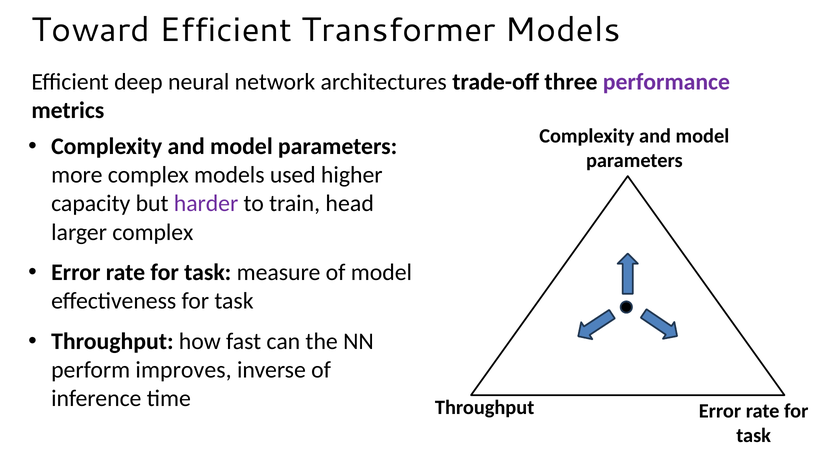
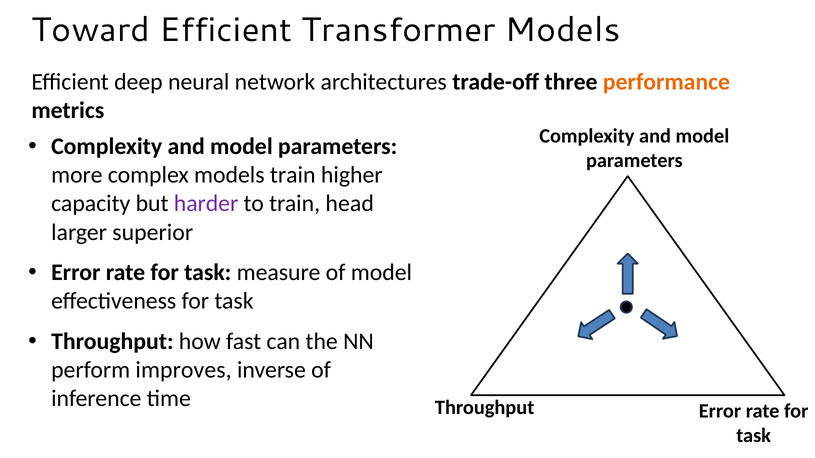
performance colour: purple -> orange (666, 82)
models used: used -> train (293, 175)
larger complex: complex -> superior (153, 232)
